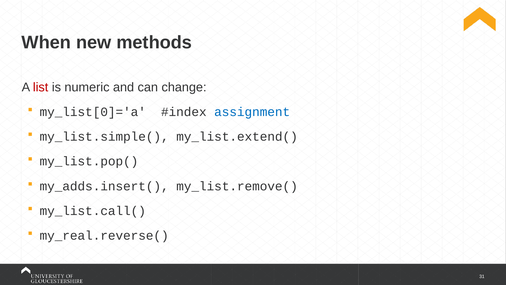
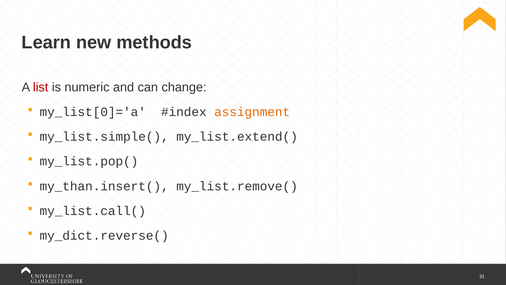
When: When -> Learn (46, 42)
assignment colour: blue -> orange (252, 112)
my_adds.insert(: my_adds.insert( -> my_than.insert( (104, 186)
my_real.reverse(: my_real.reverse( -> my_dict.reverse( (104, 235)
